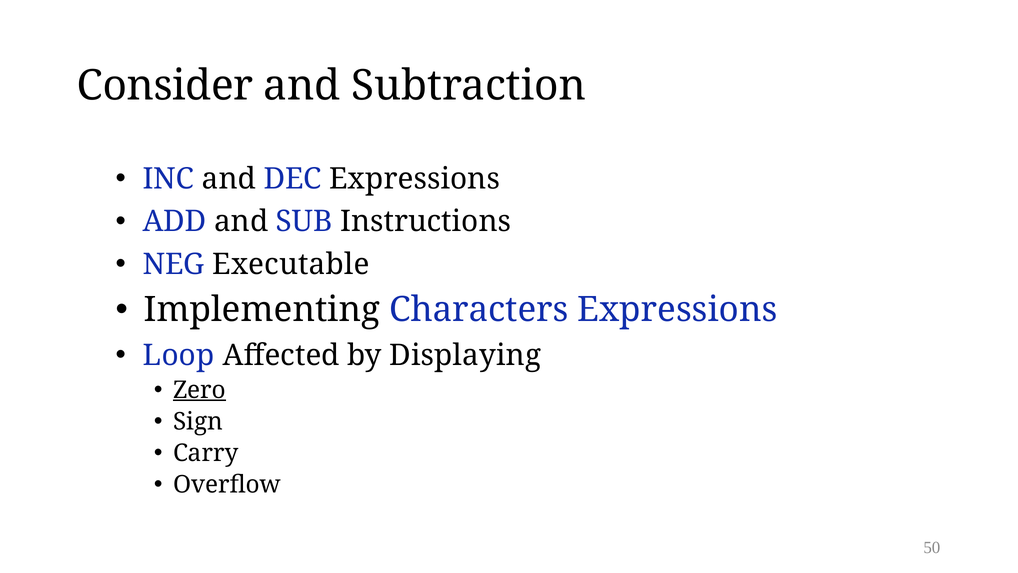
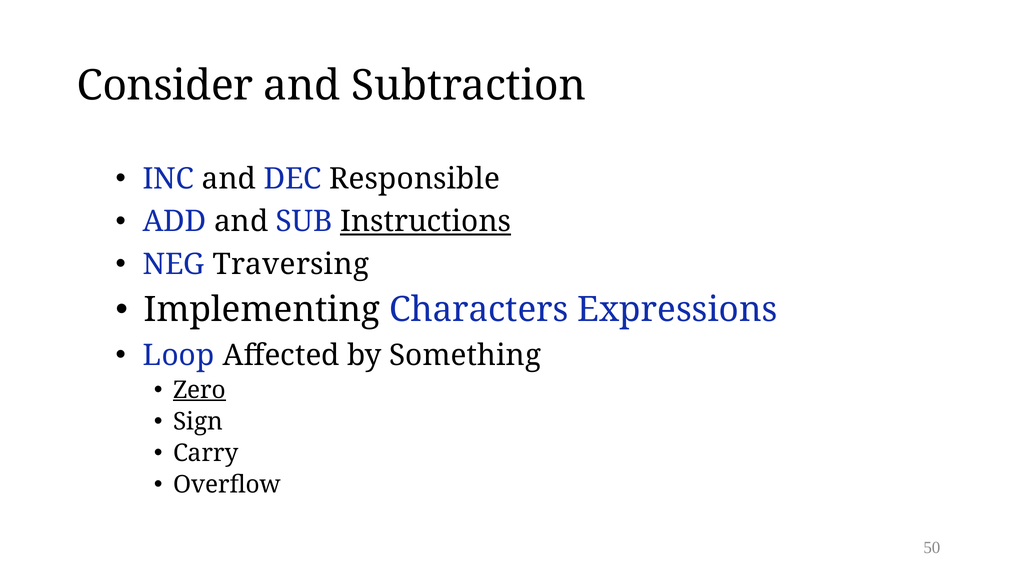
DEC Expressions: Expressions -> Responsible (415, 179)
Instructions underline: none -> present (426, 221)
Executable: Executable -> Traversing (291, 264)
Displaying: Displaying -> Something (465, 355)
